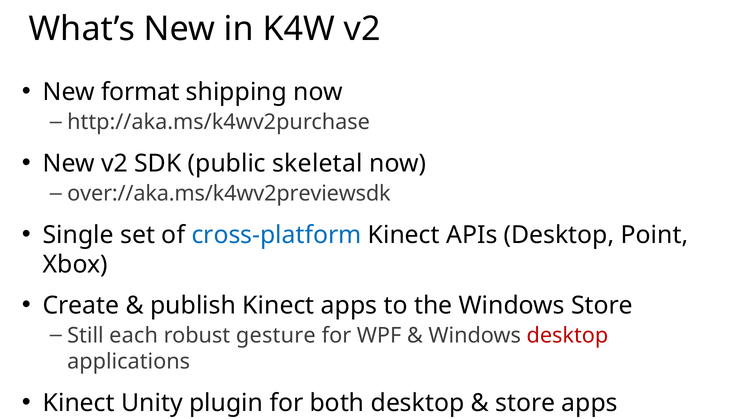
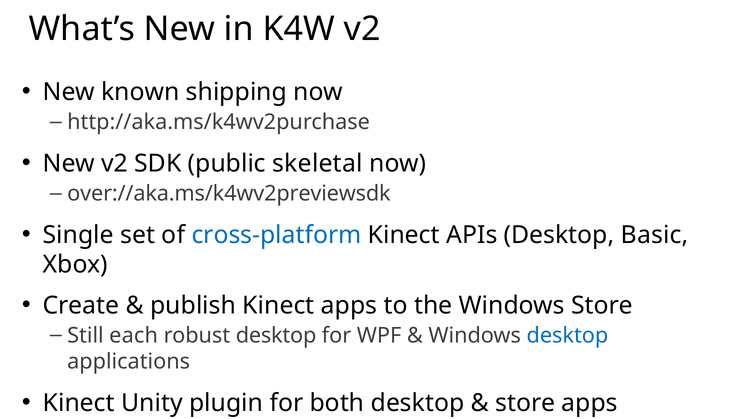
format: format -> known (140, 92)
Point: Point -> Basic (655, 235)
robust gesture: gesture -> desktop (276, 335)
desktop colour: red -> blue (567, 335)
